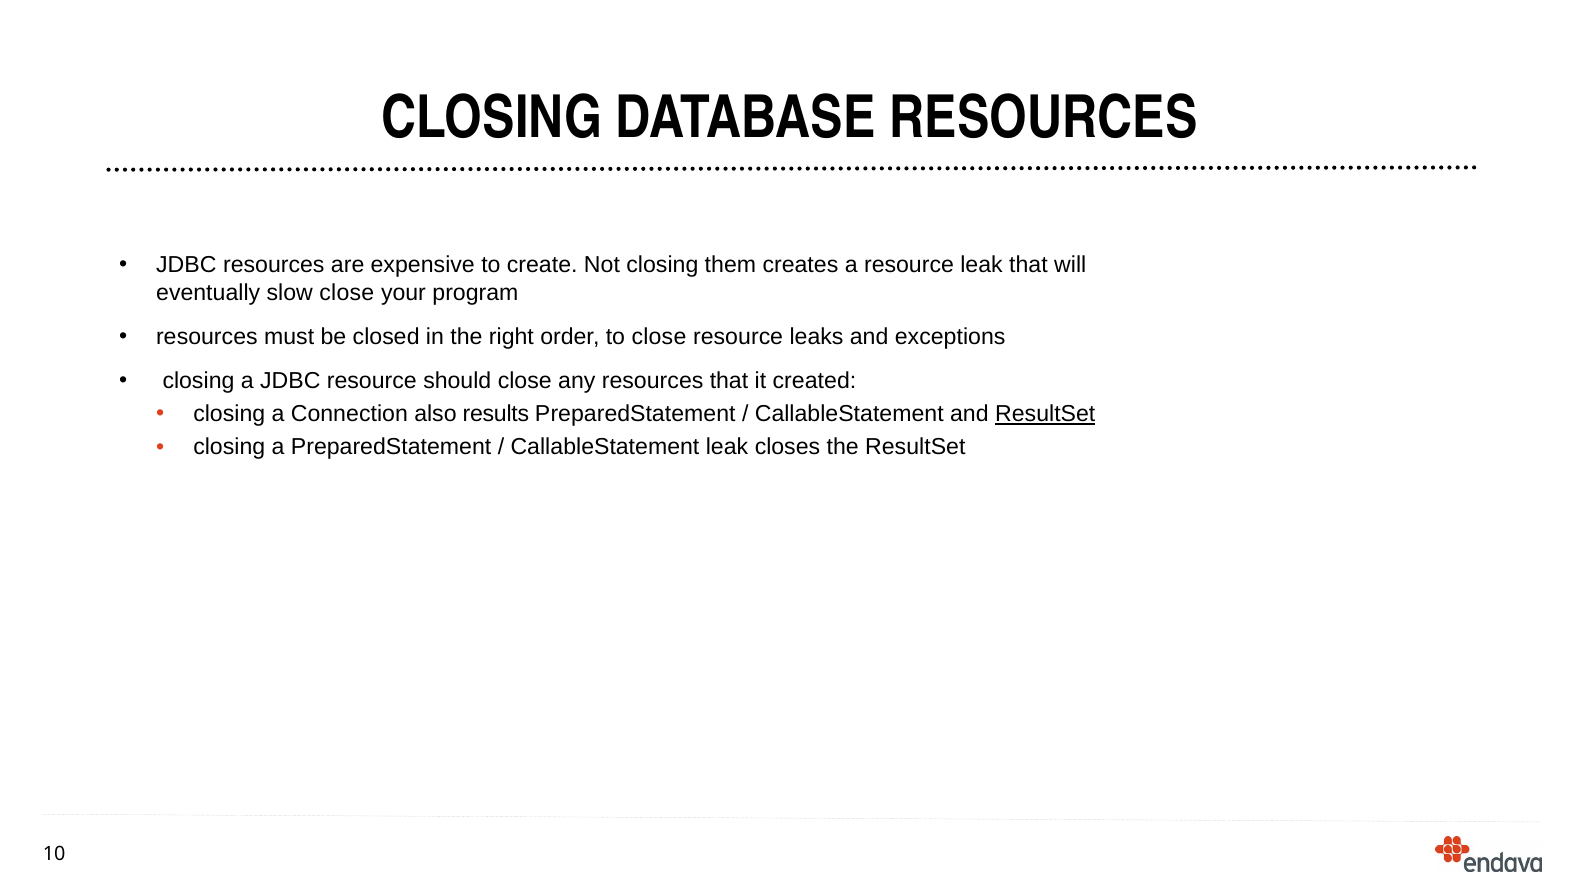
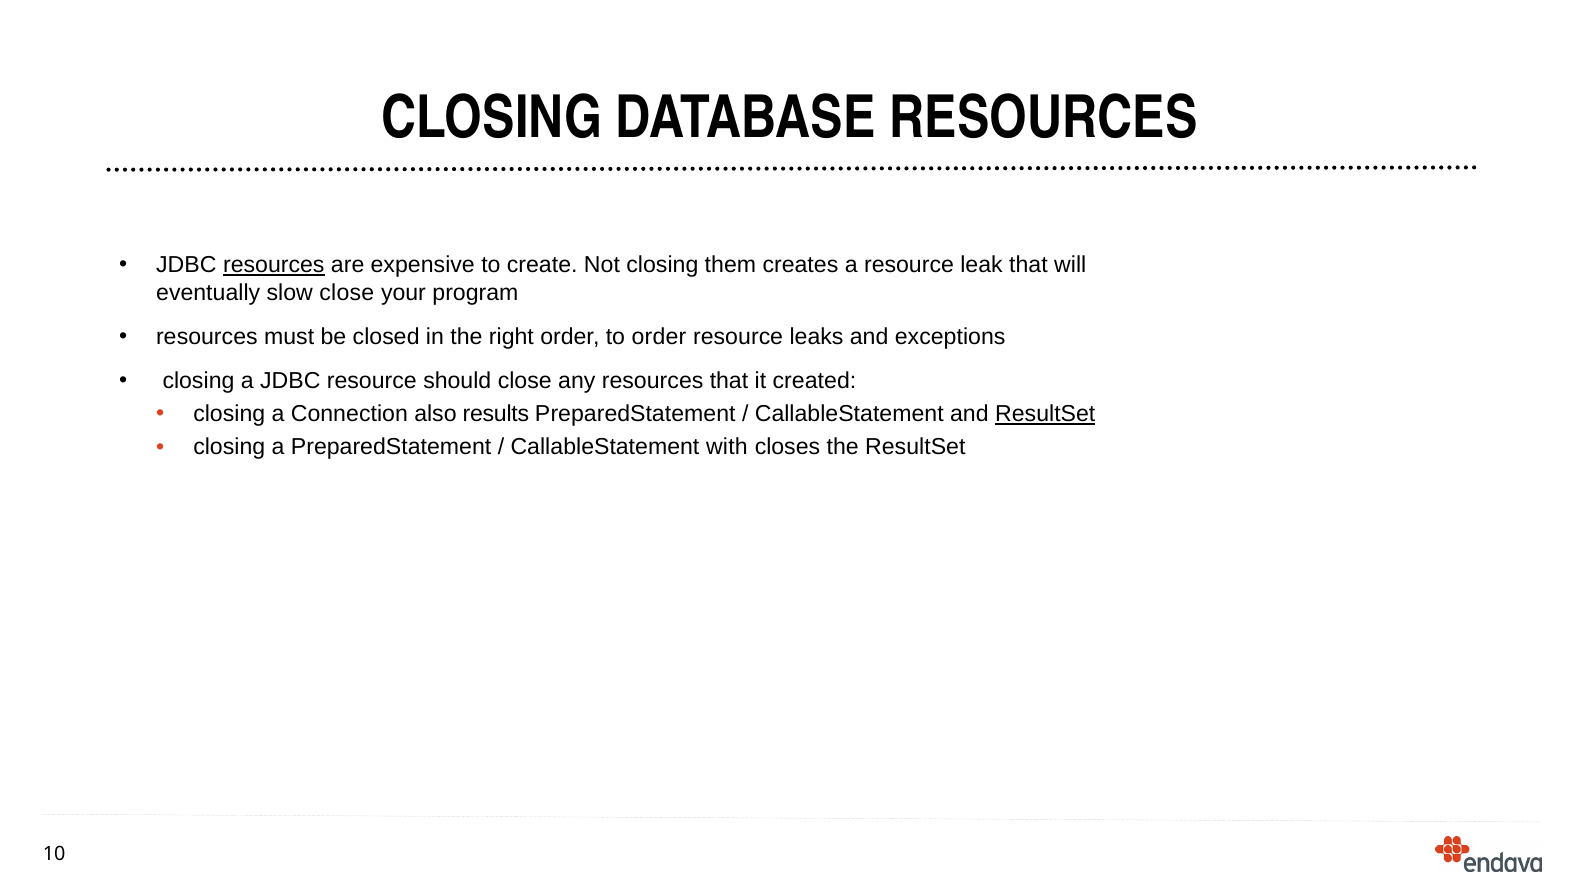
resources underline: none -> present (274, 265)
to close: close -> order (659, 337)
CallableStatement leak: leak -> with (727, 447)
